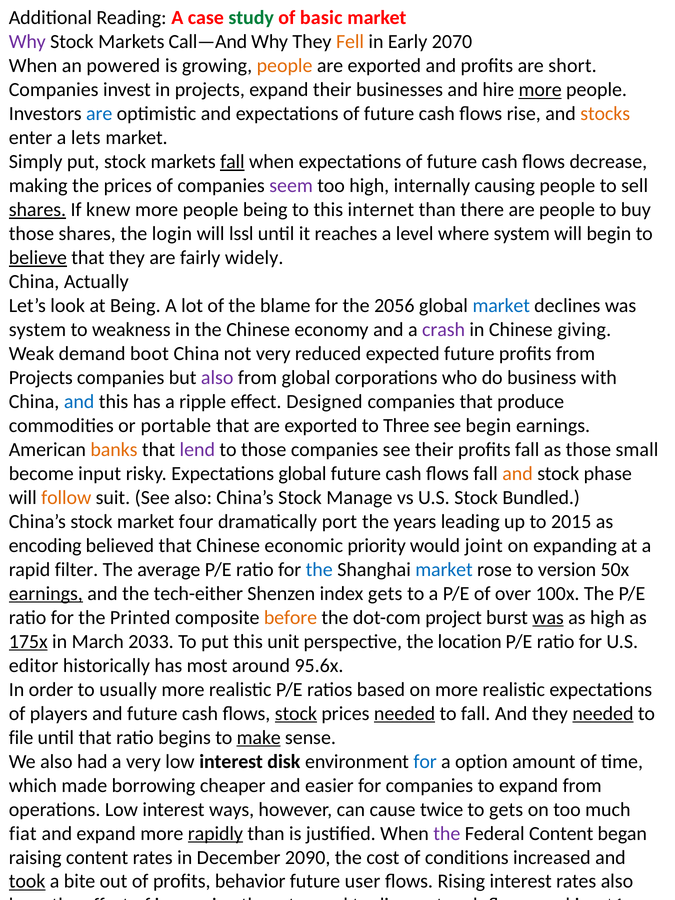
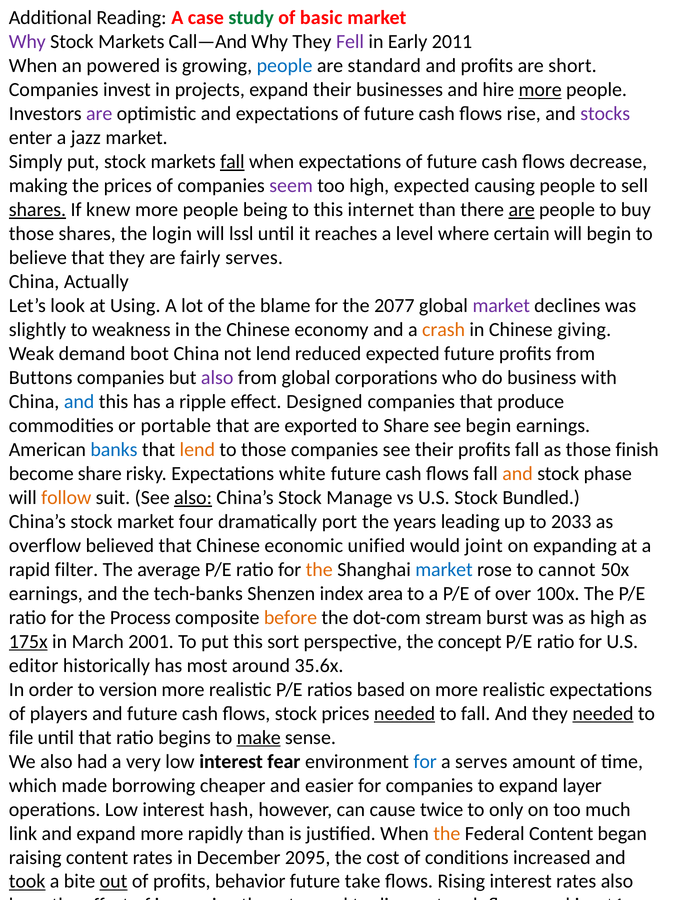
Fell colour: orange -> purple (350, 42)
2070: 2070 -> 2011 (452, 42)
people colour: orange -> blue (285, 66)
exported: exported -> standard (384, 66)
are colour: blue -> purple (99, 114)
stocks colour: orange -> purple (605, 114)
lets: lets -> jazz (86, 138)
high internally: internally -> expected (432, 186)
are underline: none -> present (522, 210)
where system: system -> certain (522, 234)
believe underline: present -> none (38, 258)
fairly widely: widely -> serves (254, 258)
at Being: Being -> Using (135, 306)
2056: 2056 -> 2077 (394, 306)
market colour: blue -> purple (501, 306)
system: system -> slightly (37, 330)
crash colour: purple -> orange (444, 330)
not very: very -> lend (273, 354)
Projects: Projects -> Buttons (41, 378)
to Three: Three -> Share (406, 426)
banks colour: orange -> blue (114, 450)
lend colour: purple -> orange (197, 450)
small: small -> finish (637, 450)
become input: input -> share (100, 474)
Expectations global: global -> white (302, 474)
also underline: none -> present (193, 498)
2015: 2015 -> 2033 (571, 522)
encoding: encoding -> overflow (45, 546)
priority: priority -> unified (376, 546)
the colour: blue -> orange (319, 570)
version: version -> cannot (567, 570)
earnings underline: present -> none (46, 594)
tech-either: tech-either -> tech-banks (198, 594)
index gets: gets -> area (385, 594)
Printed: Printed -> Process (140, 618)
project: project -> stream (454, 618)
was underline: present -> none (548, 618)
2033: 2033 -> 2001 (151, 642)
unit: unit -> sort (283, 642)
location: location -> concept (470, 642)
95.6x: 95.6x -> 35.6x (319, 666)
usually: usually -> version (128, 689)
stock underline: present -> none (296, 713)
interest disk: disk -> fear (284, 761)
a option: option -> serves (481, 761)
expand from: from -> layer (582, 785)
ways: ways -> hash (231, 809)
to gets: gets -> only (506, 809)
fiat: fiat -> link (23, 833)
rapidly underline: present -> none (215, 833)
the colour: purple -> orange (447, 833)
2090: 2090 -> 2095 (308, 857)
out underline: none -> present (114, 881)
user: user -> take (363, 881)
